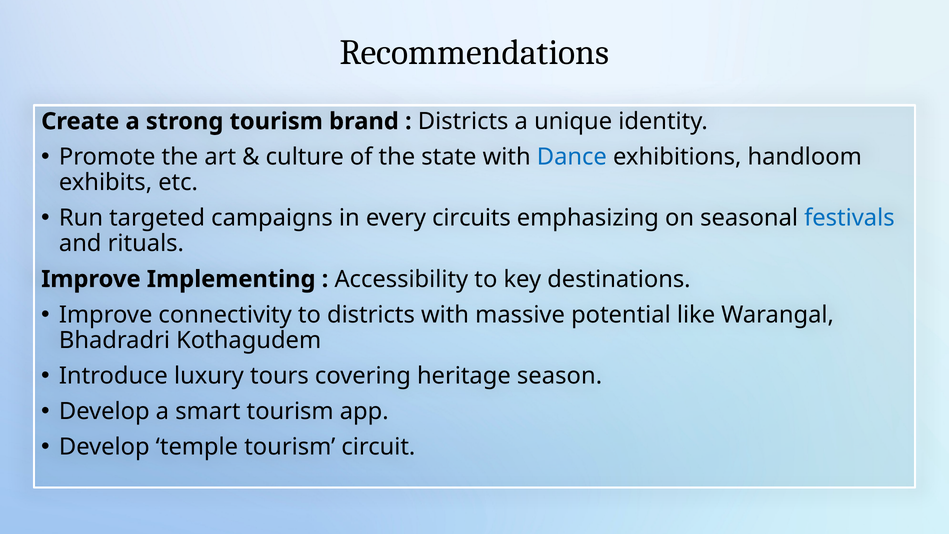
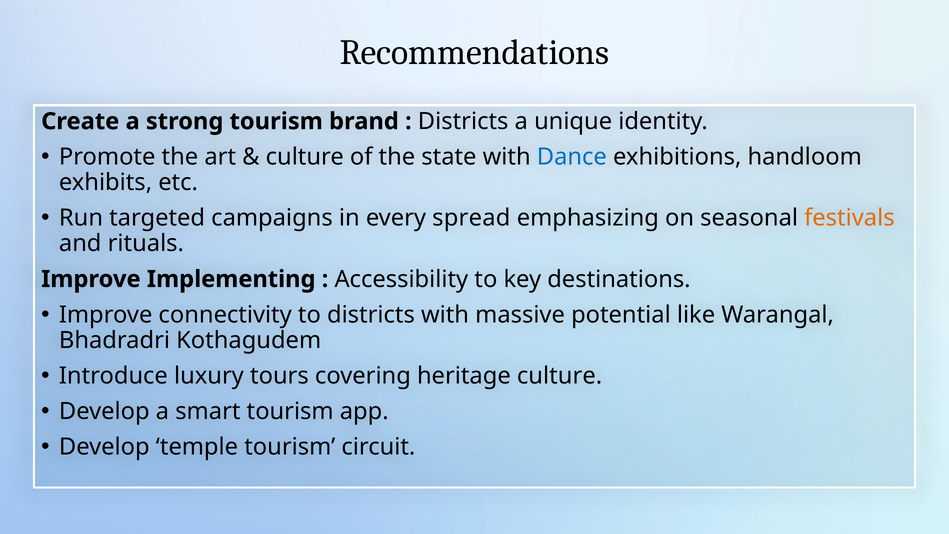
circuits: circuits -> spread (471, 218)
festivals colour: blue -> orange (849, 218)
heritage season: season -> culture (560, 376)
